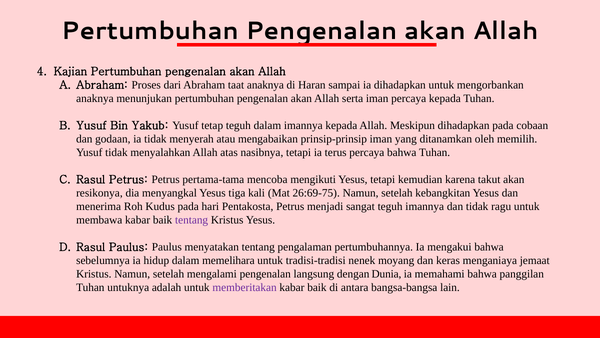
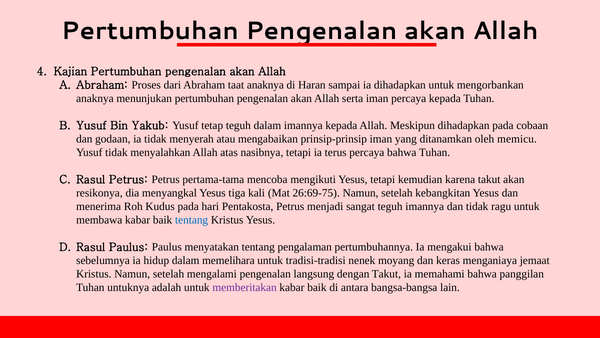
memilih: memilih -> memicu (517, 139)
tentang colour: purple -> blue (192, 220)
dengan Dunia: Dunia -> Takut (386, 274)
